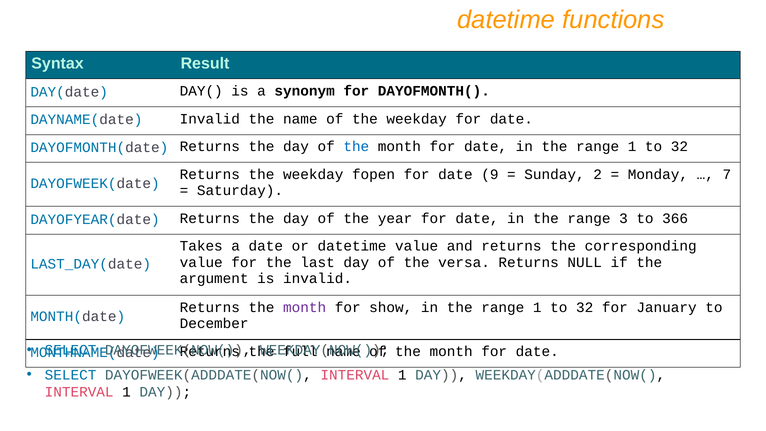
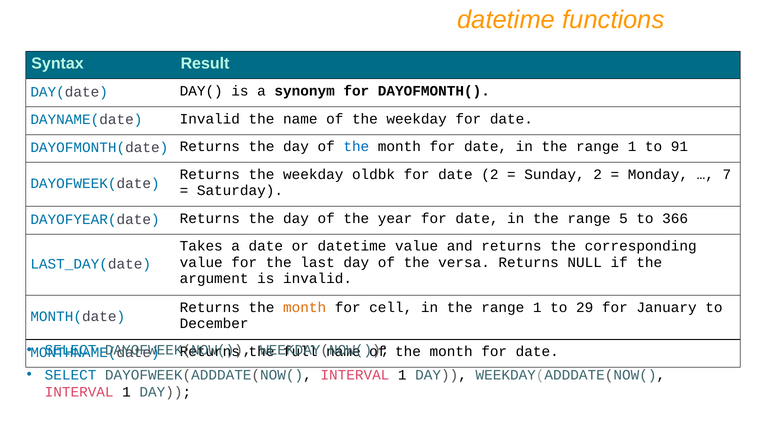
32: 32 -> 91 (679, 147)
fopen: fopen -> oldbk (374, 174)
date 9: 9 -> 2 (490, 174)
3: 3 -> 5 (623, 218)
month colour: purple -> orange (305, 307)
show: show -> cell (391, 307)
32: 32 -> 29 (585, 307)
